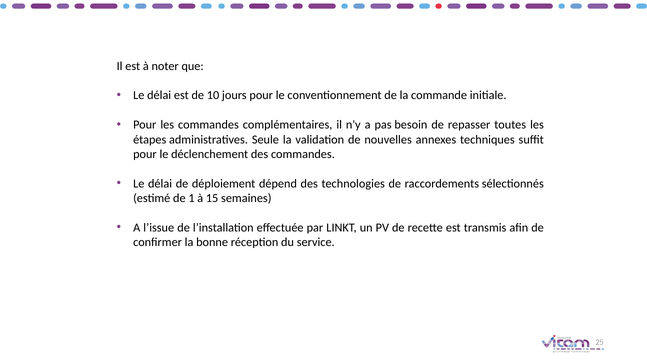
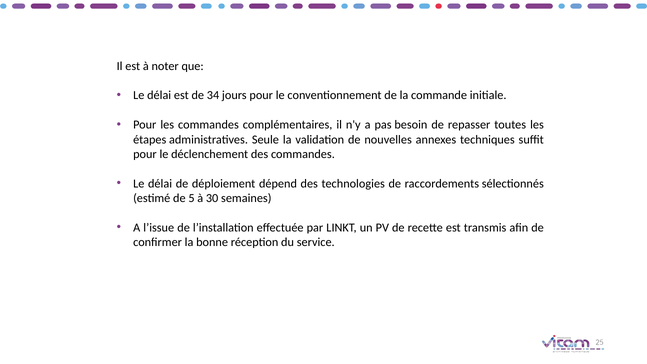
10: 10 -> 34 (213, 95)
1: 1 -> 5 (191, 198)
15: 15 -> 30 (212, 198)
